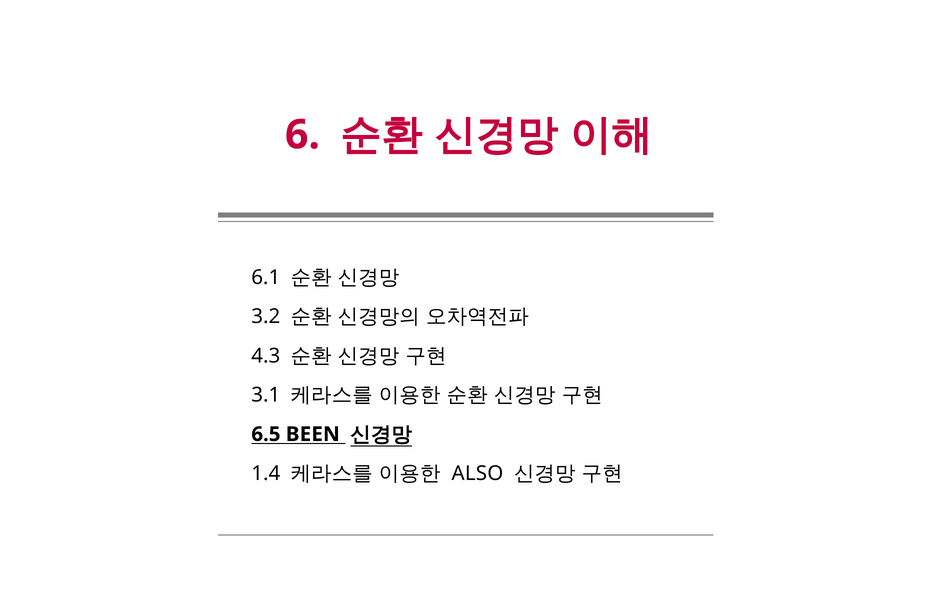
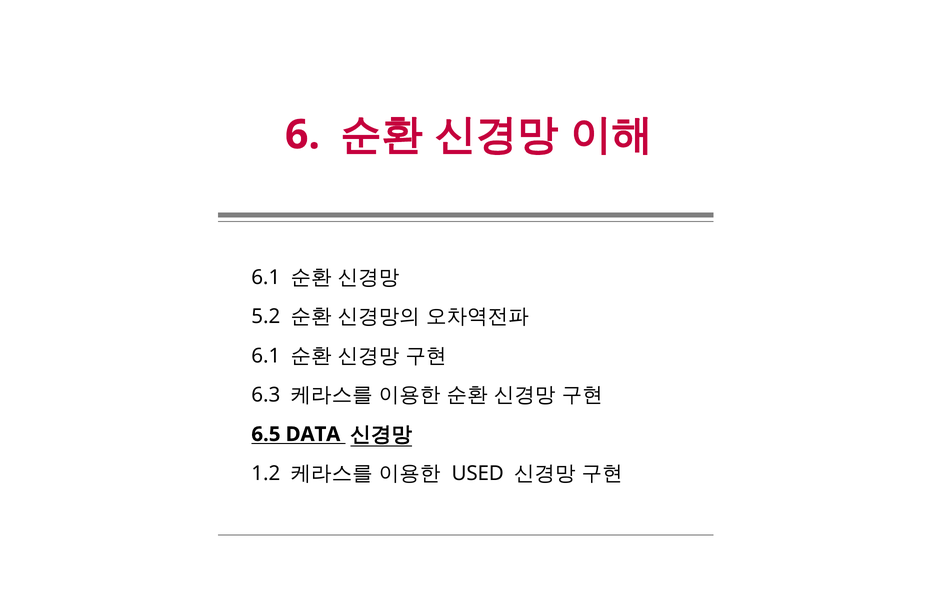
3.2: 3.2 -> 5.2 (266, 317)
4.3: 4.3 -> 6.1 (266, 356)
3.1: 3.1 -> 6.3 (266, 395)
BEEN: BEEN -> DATA (313, 435)
1.4: 1.4 -> 1.2 (266, 474)
ALSO: ALSO -> USED (478, 474)
